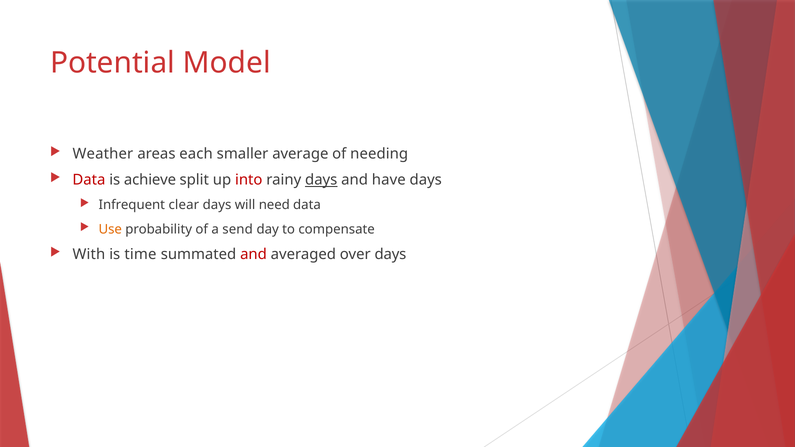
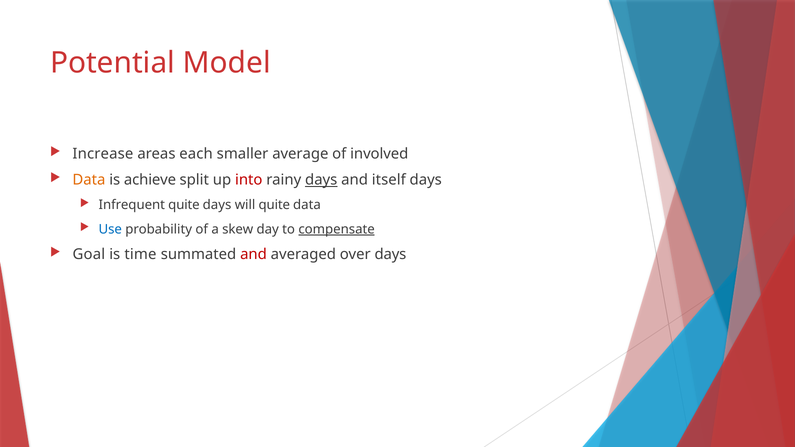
Weather: Weather -> Increase (103, 154)
needing: needing -> involved (379, 154)
Data colour: red -> orange (89, 180)
have: have -> itself (389, 180)
Infrequent clear: clear -> quite (184, 205)
will need: need -> quite (274, 205)
Use colour: orange -> blue (110, 229)
send: send -> skew (238, 229)
compensate underline: none -> present (337, 229)
With: With -> Goal (89, 255)
